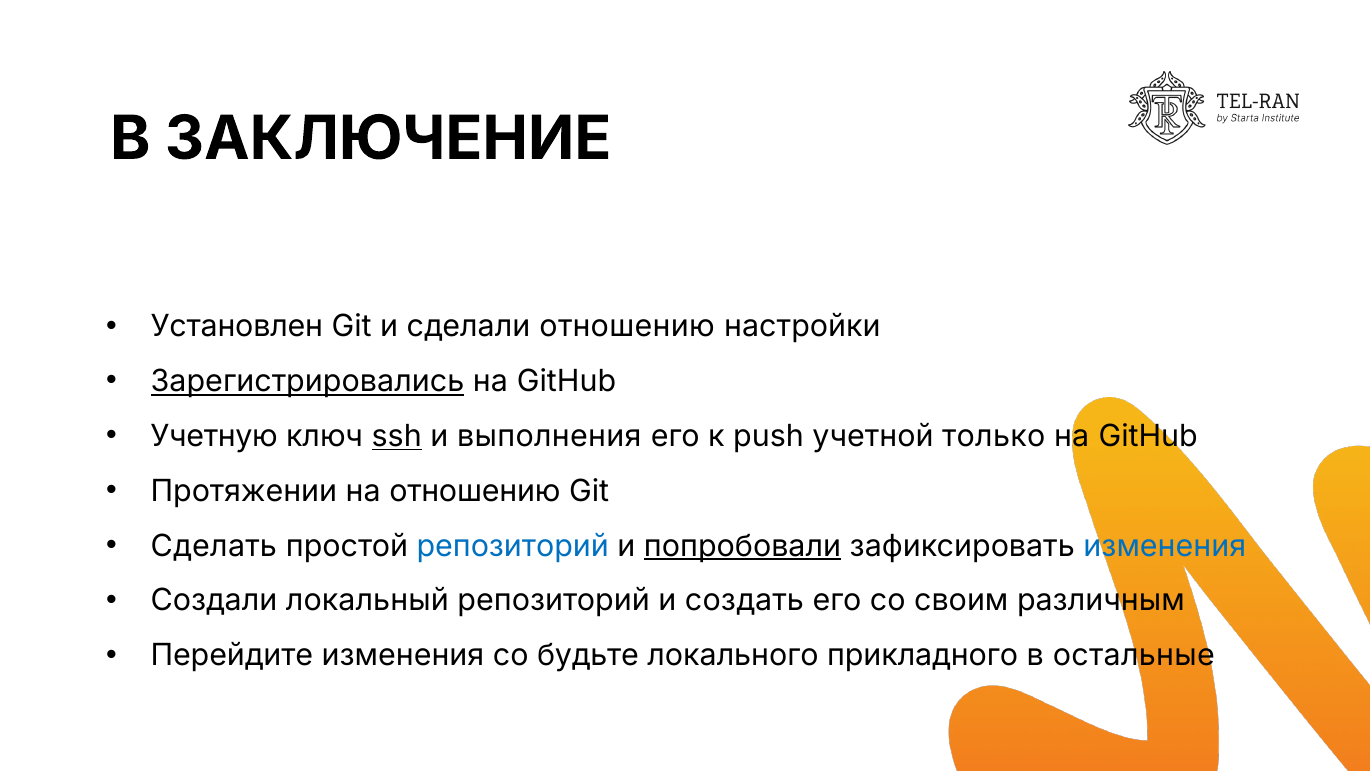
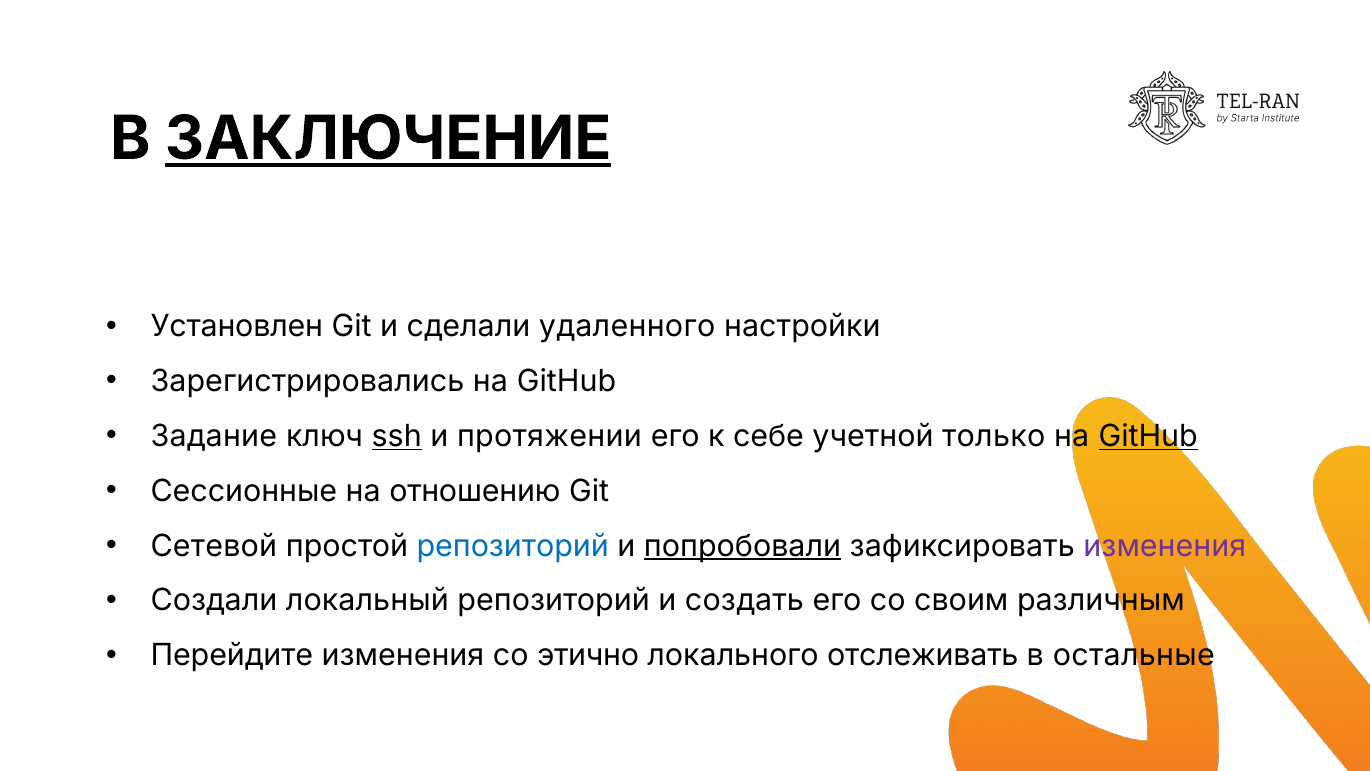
ЗАКЛЮЧЕНИЕ underline: none -> present (388, 139)
сделали отношению: отношению -> удаленного (627, 327)
Зарегистрировались underline: present -> none (307, 381)
Учетную: Учетную -> Задание (214, 436)
выполнения: выполнения -> протяжении (549, 436)
push: push -> себе (769, 436)
GitHub underline: none -> present (1148, 436)
Протяжении: Протяжении -> Сессионные (244, 491)
Сделать: Сделать -> Сетевой (214, 546)
изменения colour: blue -> purple (1165, 546)
будьте: будьте -> этично (588, 655)
прикладного: прикладного -> отслеживать (923, 655)
